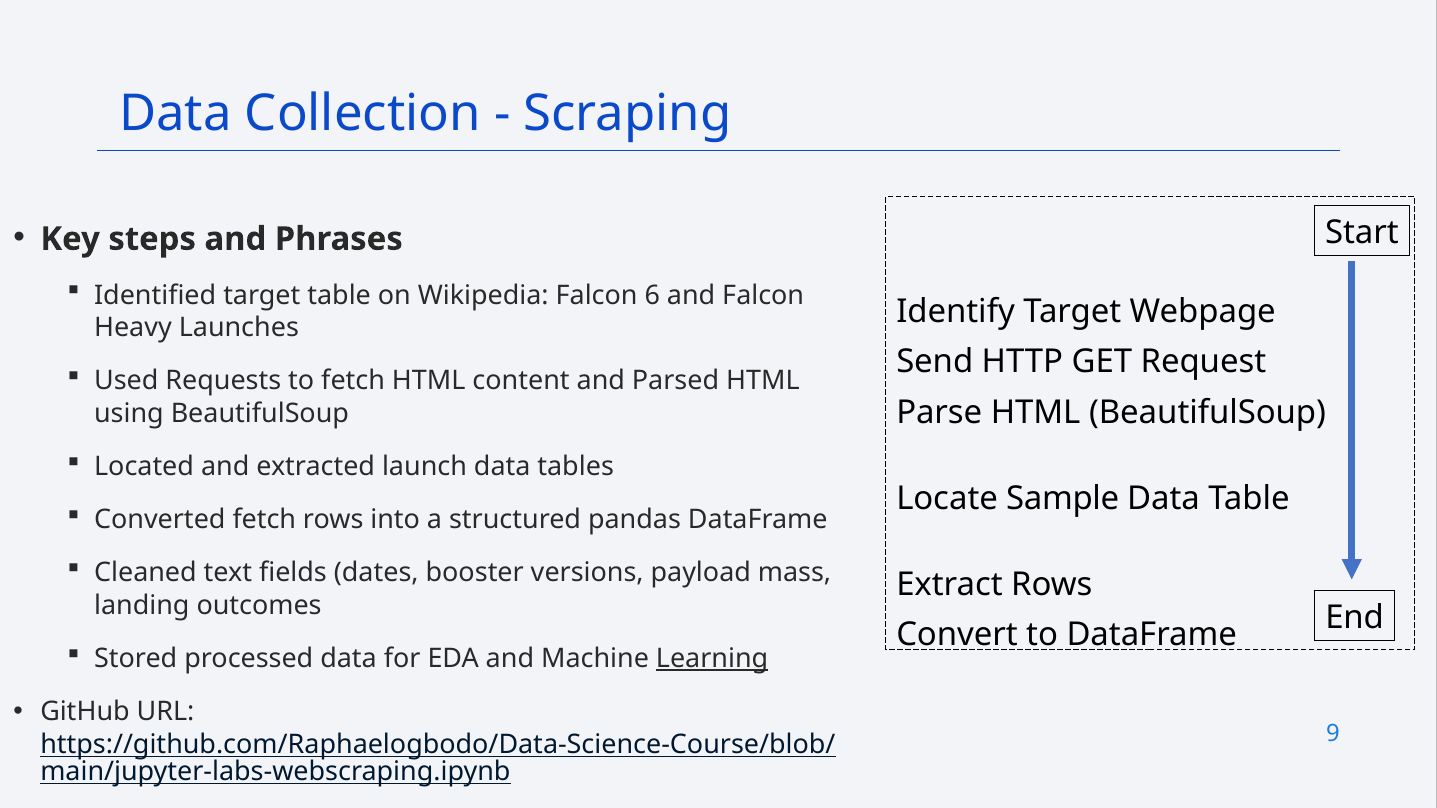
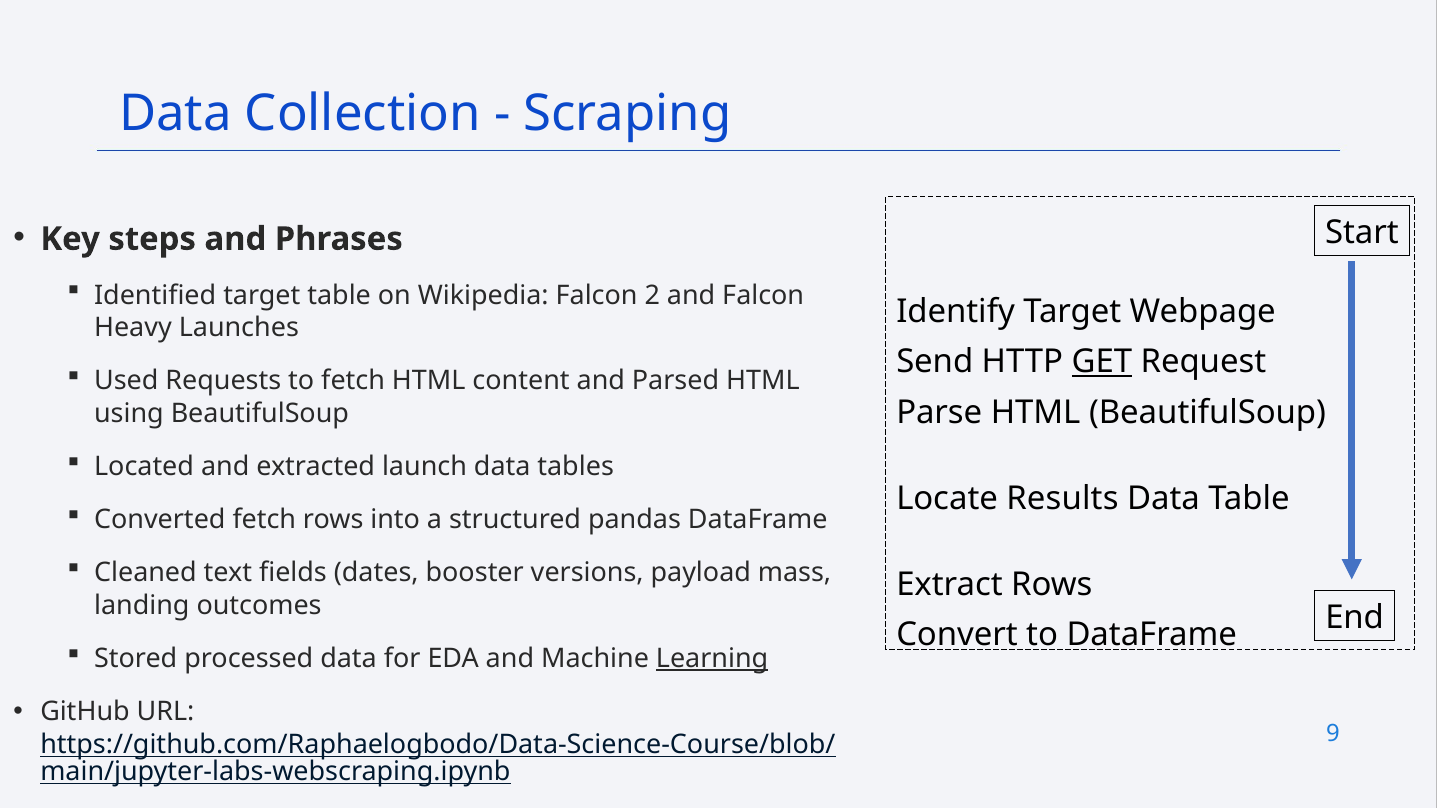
6: 6 -> 2 (652, 295)
GET underline: none -> present (1102, 362)
Sample: Sample -> Results (1062, 499)
